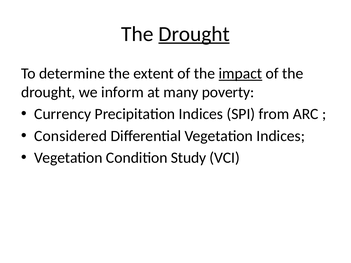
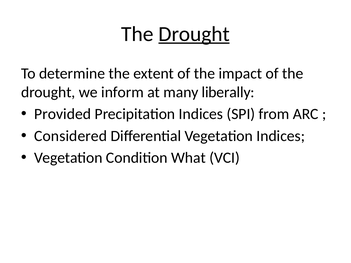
impact underline: present -> none (240, 74)
poverty: poverty -> liberally (228, 92)
Currency: Currency -> Provided (63, 114)
Study: Study -> What (188, 158)
